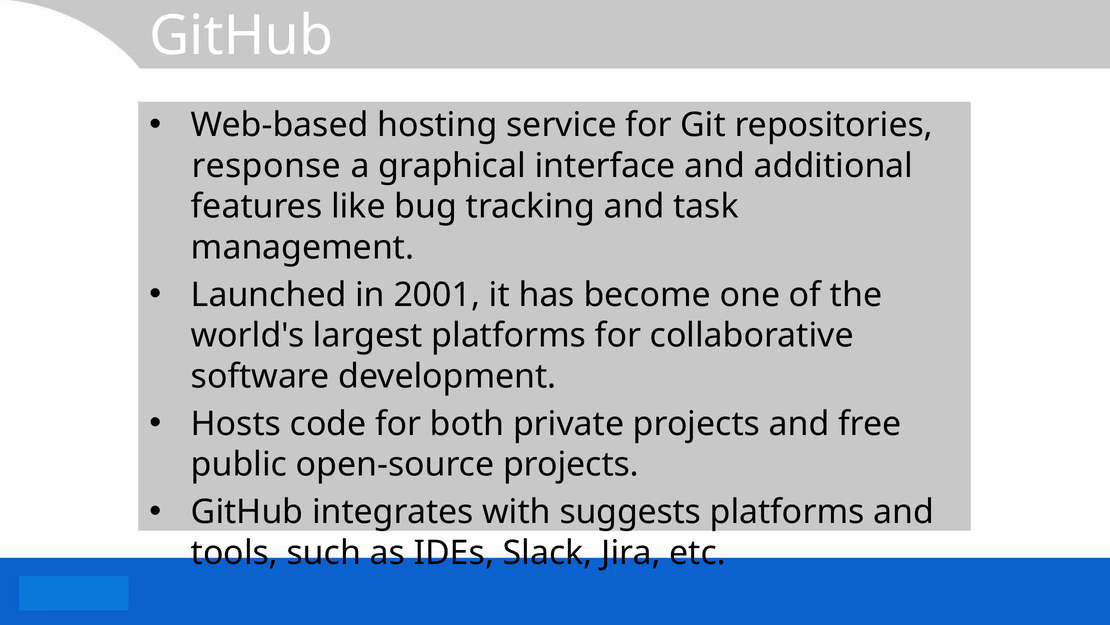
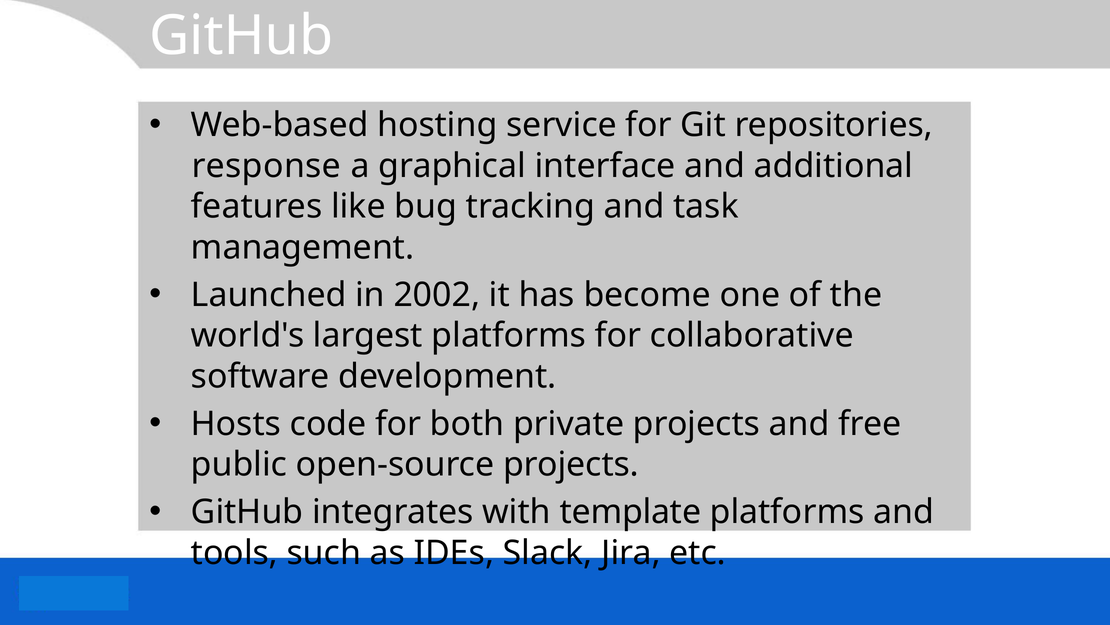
2001: 2001 -> 2002 (437, 295)
suggests: suggests -> template (630, 512)
